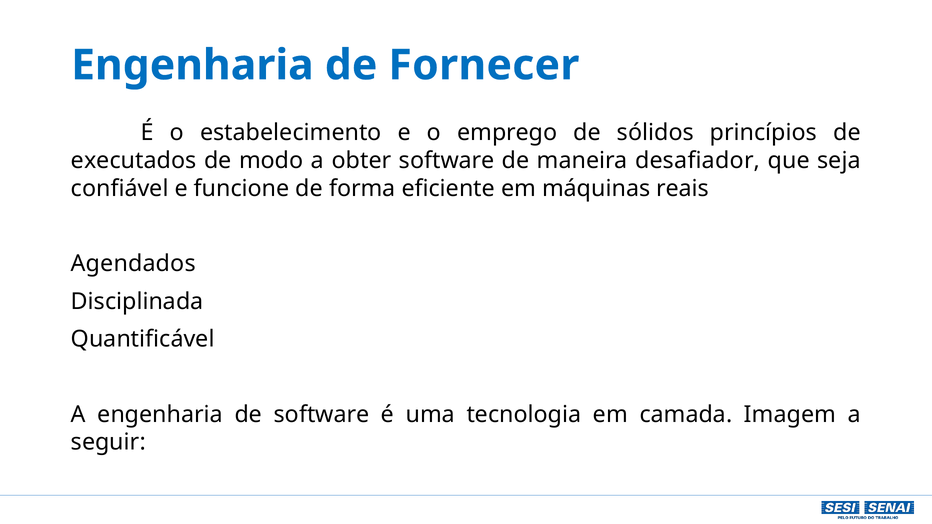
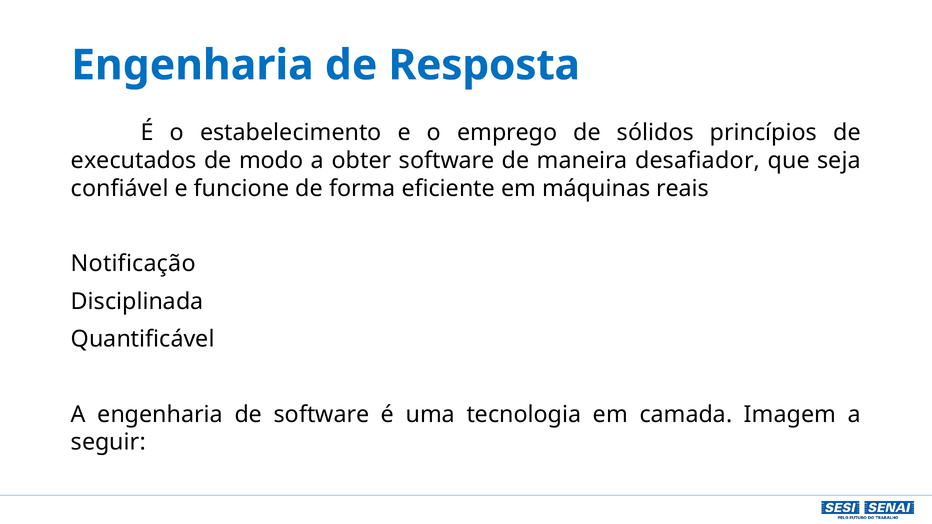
Fornecer: Fornecer -> Resposta (484, 65)
Agendados: Agendados -> Notificação (133, 264)
